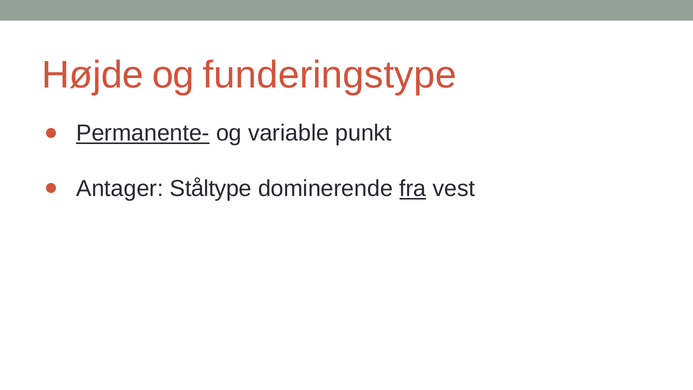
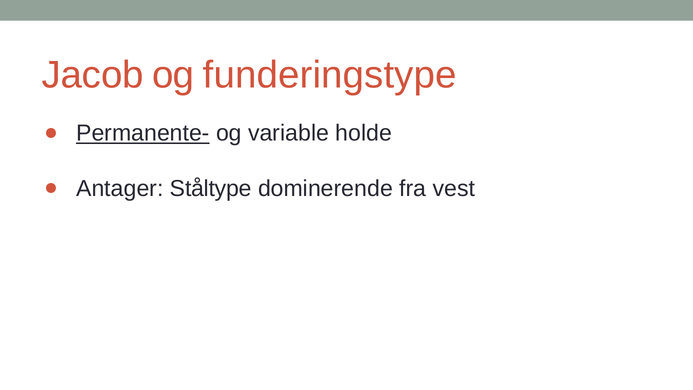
Højde: Højde -> Jacob (93, 75)
punkt: punkt -> holde (364, 133)
fra underline: present -> none (413, 189)
